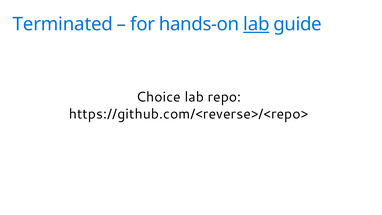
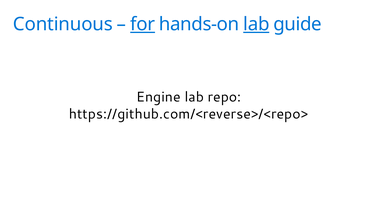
Terminated: Terminated -> Continuous (63, 24)
for underline: none -> present (143, 24)
Choice: Choice -> Engine (158, 97)
